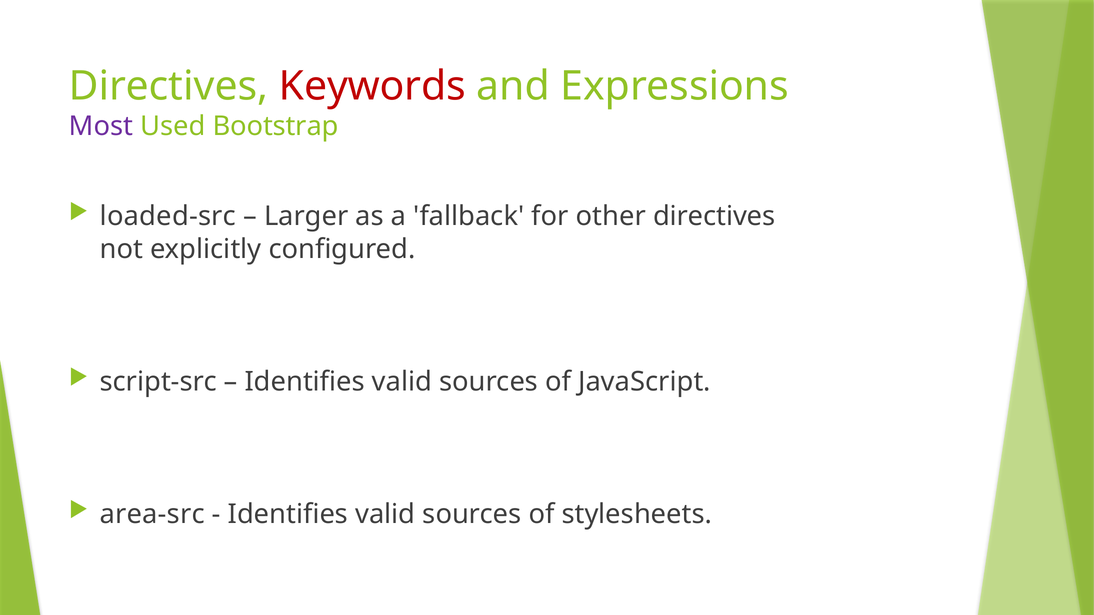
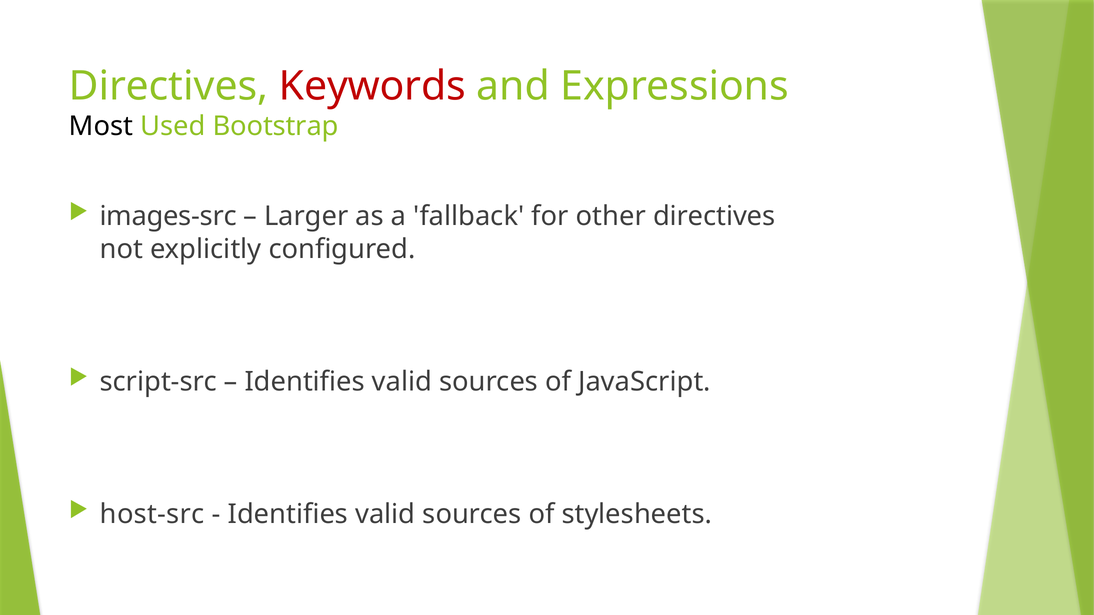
Most colour: purple -> black (101, 126)
loaded-src: loaded-src -> images-src (168, 216)
area-src: area-src -> host-src (152, 514)
